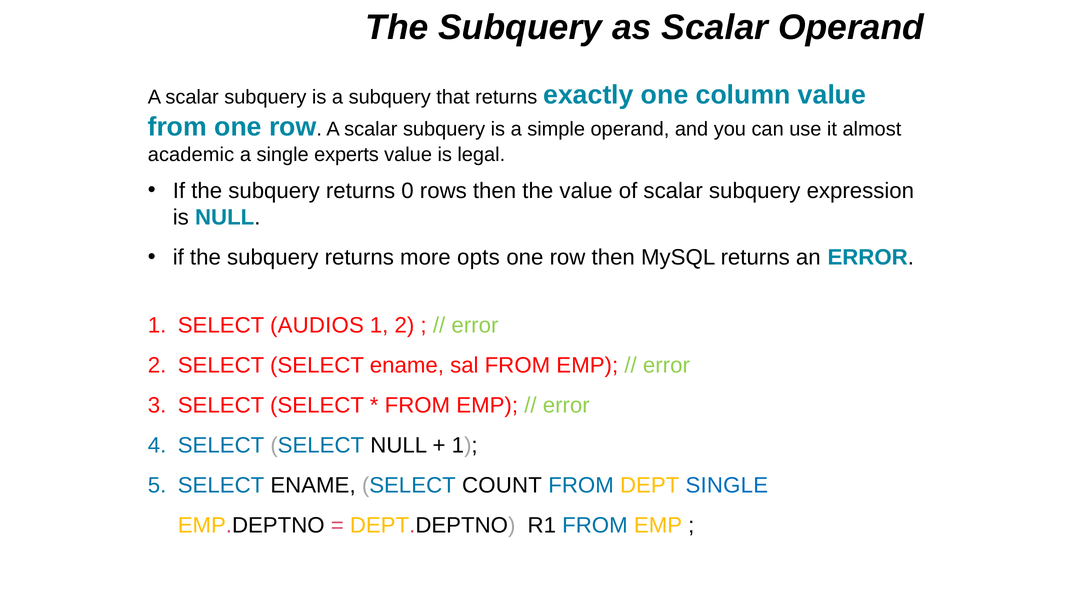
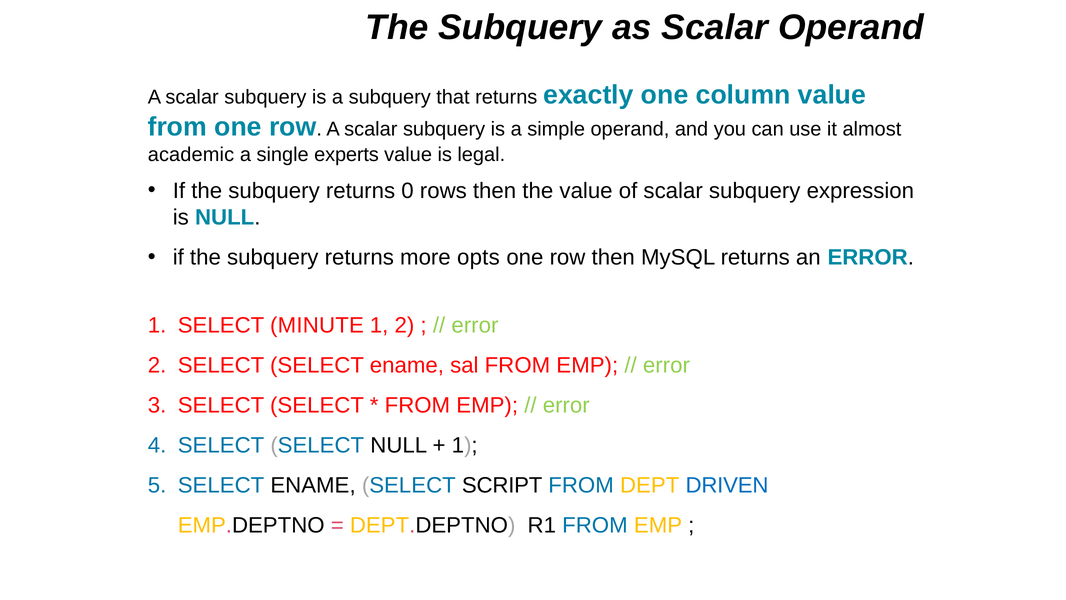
AUDIOS: AUDIOS -> MINUTE (317, 325)
COUNT: COUNT -> SCRIPT (502, 485)
DEPT SINGLE: SINGLE -> DRIVEN (727, 485)
